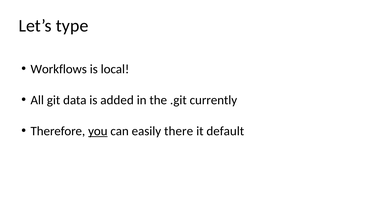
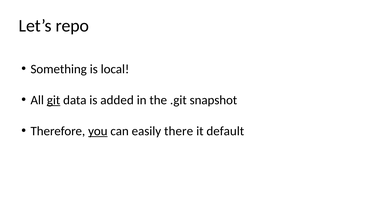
type: type -> repo (72, 26)
Workflows: Workflows -> Something (59, 69)
git underline: none -> present (54, 100)
currently: currently -> snapshot (213, 100)
